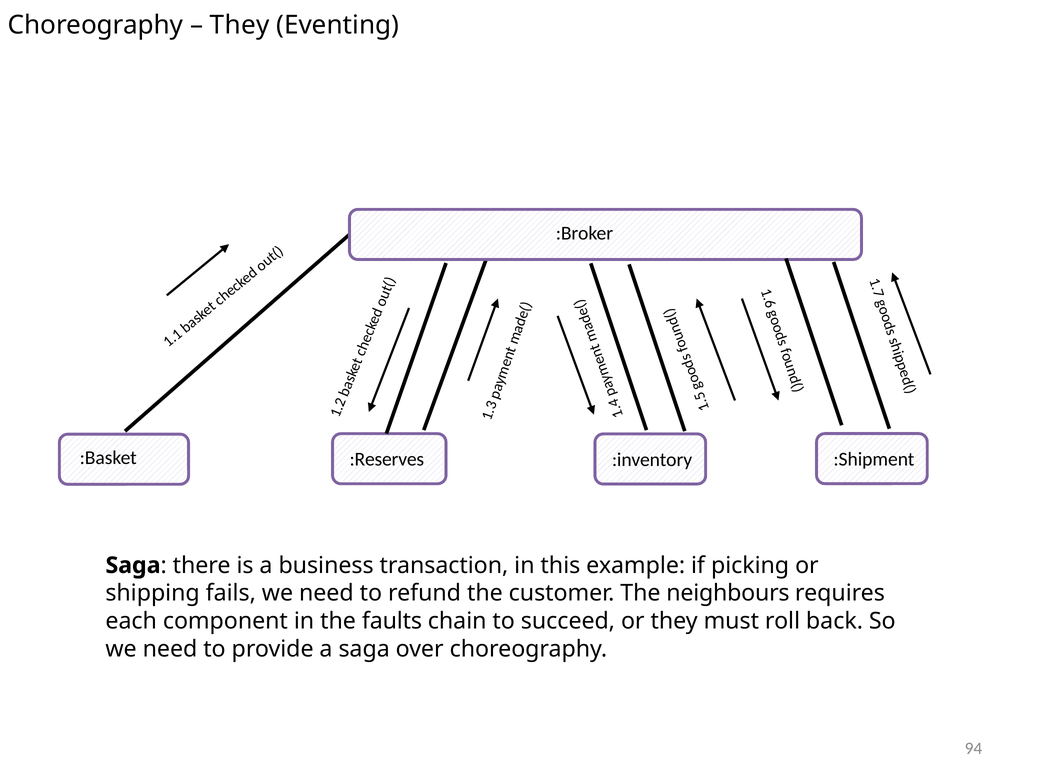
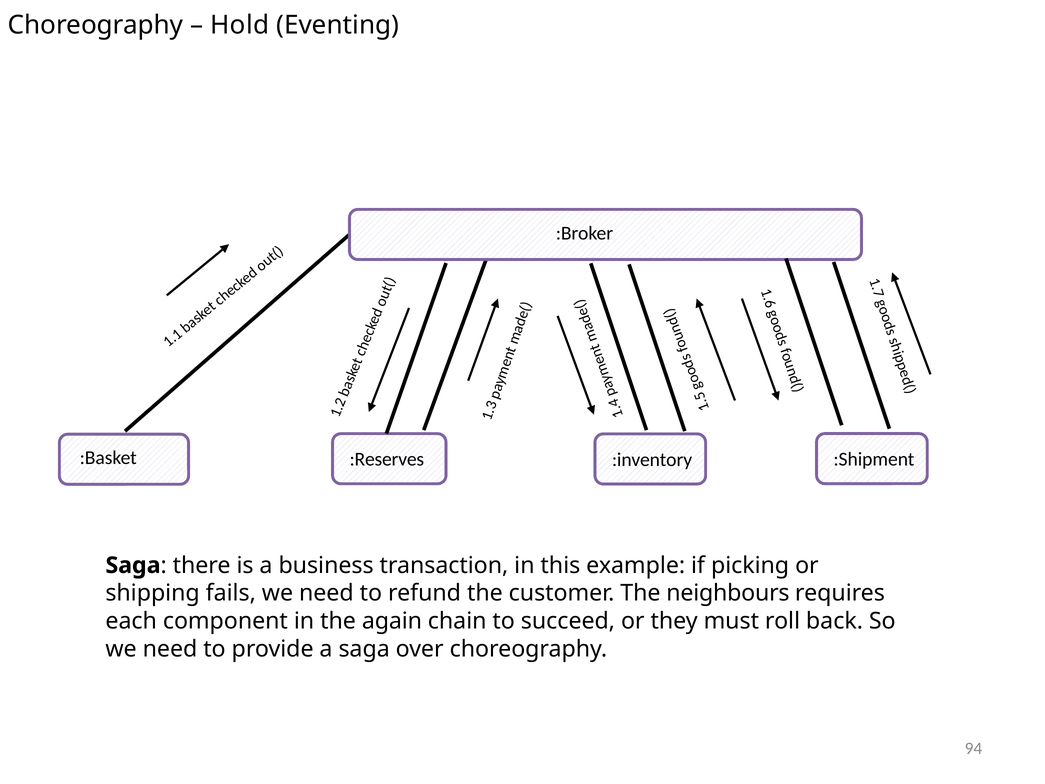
They: They -> Hold (240, 25)
faults: faults -> again (392, 621)
